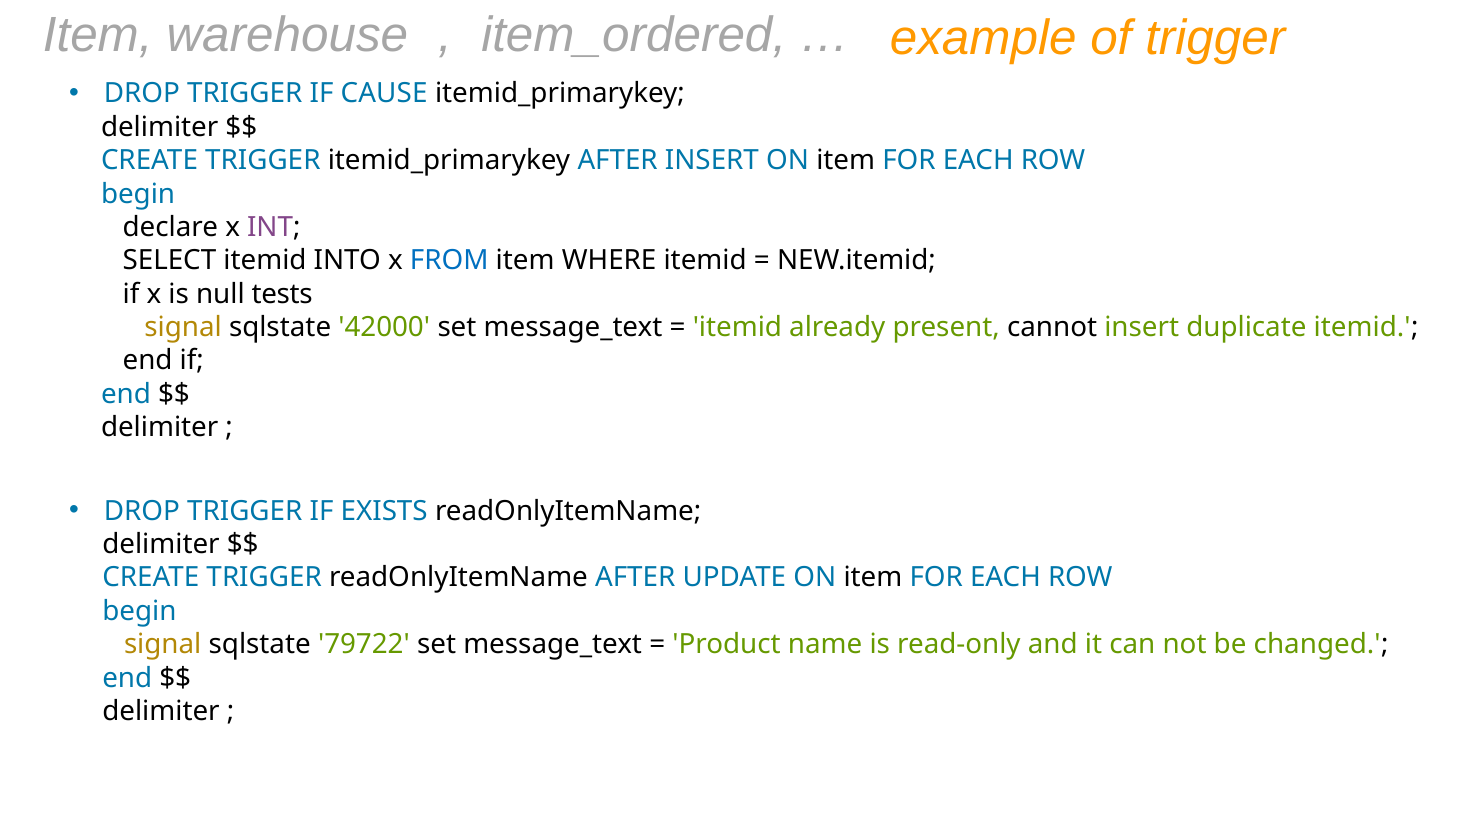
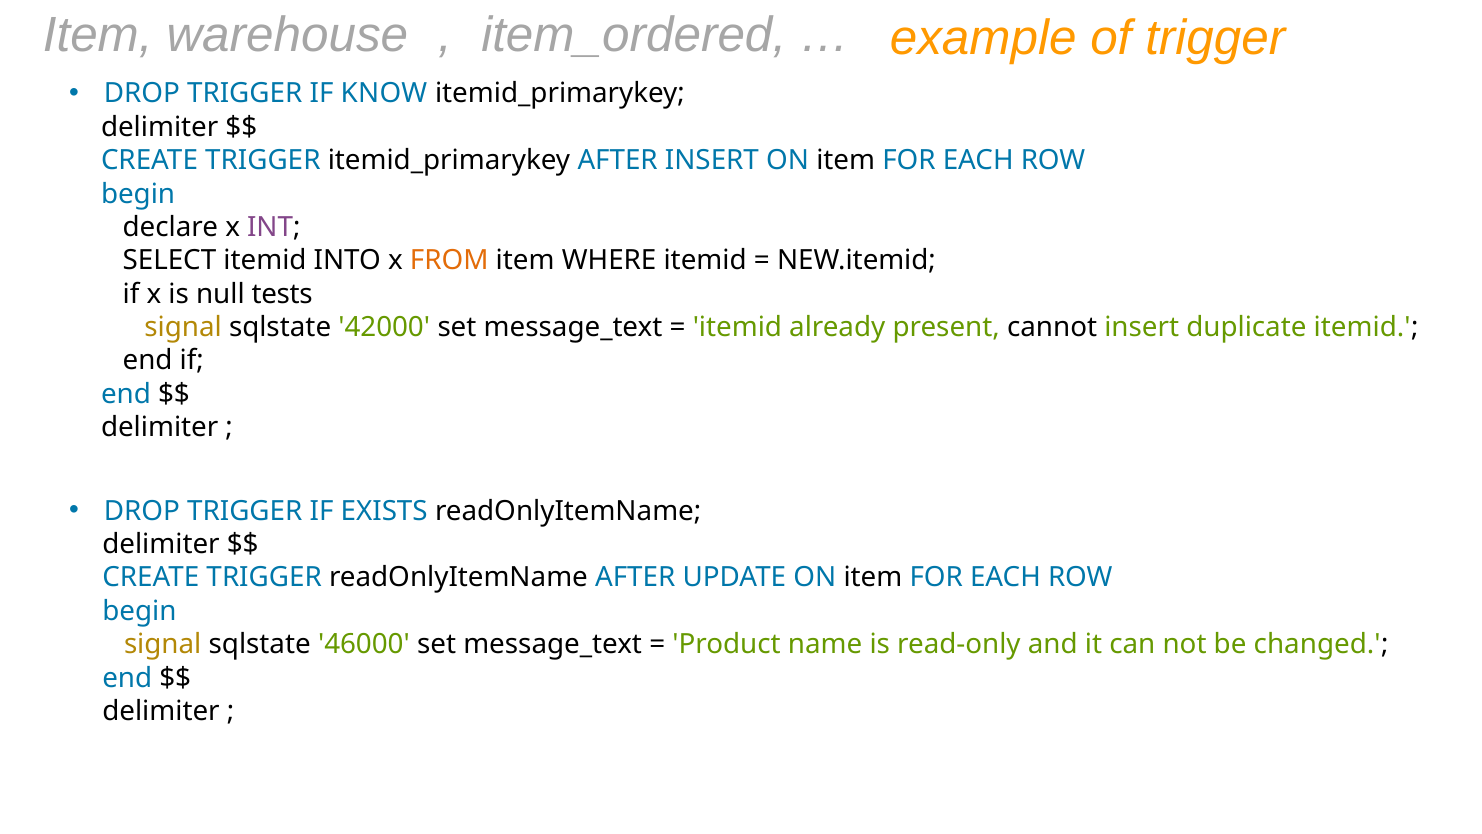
CAUSE: CAUSE -> KNOW (384, 94)
FROM colour: blue -> orange (449, 260)
79722: 79722 -> 46000 (364, 644)
